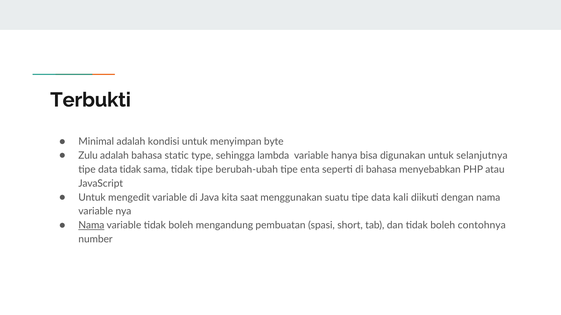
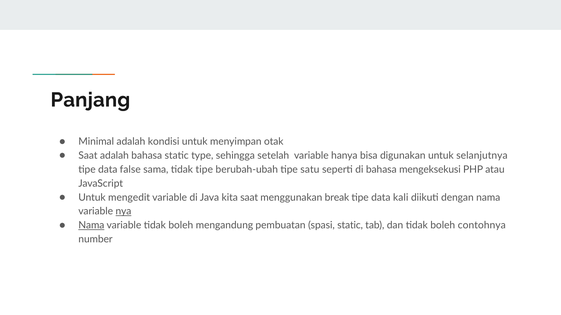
Terbukti: Terbukti -> Panjang (90, 100)
byte: byte -> otak (274, 142)
Zulu: Zulu -> Saat (88, 156)
lambda: lambda -> setelah (273, 156)
data tidak: tidak -> false (130, 170)
enta: enta -> satu (310, 170)
menyebabkan: menyebabkan -> mengeksekusi (430, 170)
suatu: suatu -> break (337, 198)
nya underline: none -> present (123, 212)
spasi short: short -> static (350, 226)
